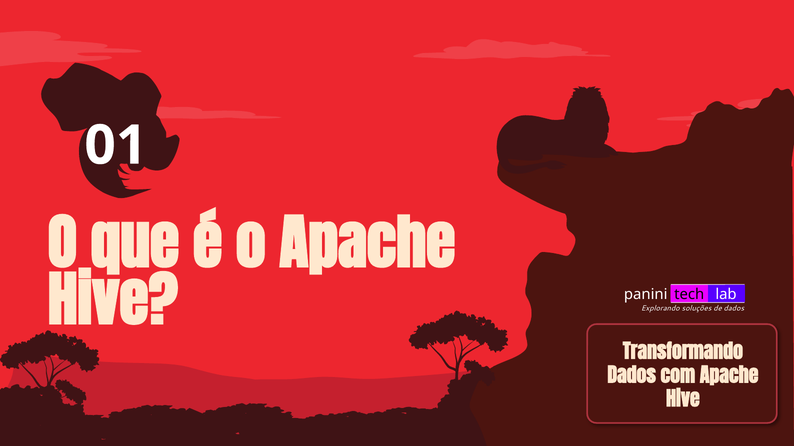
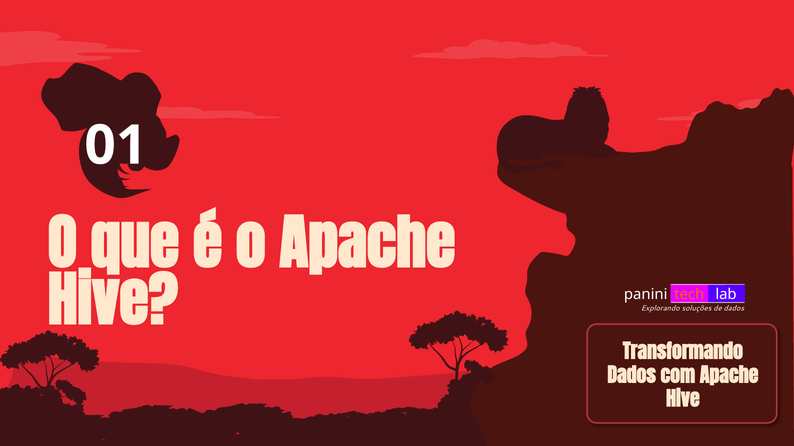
tech colour: black -> orange (689, 295)
